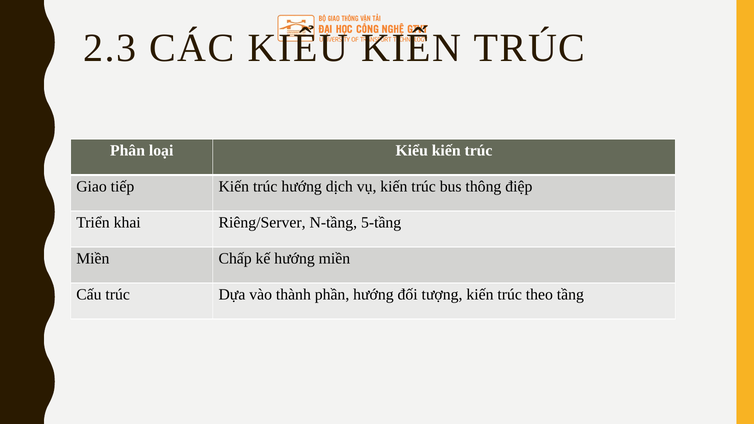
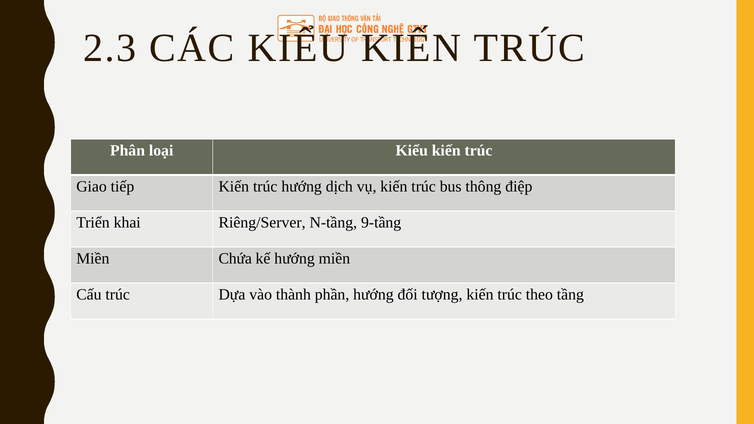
5-tầng: 5-tầng -> 9-tầng (381, 223)
Chấp: Chấp -> Chứa (235, 259)
